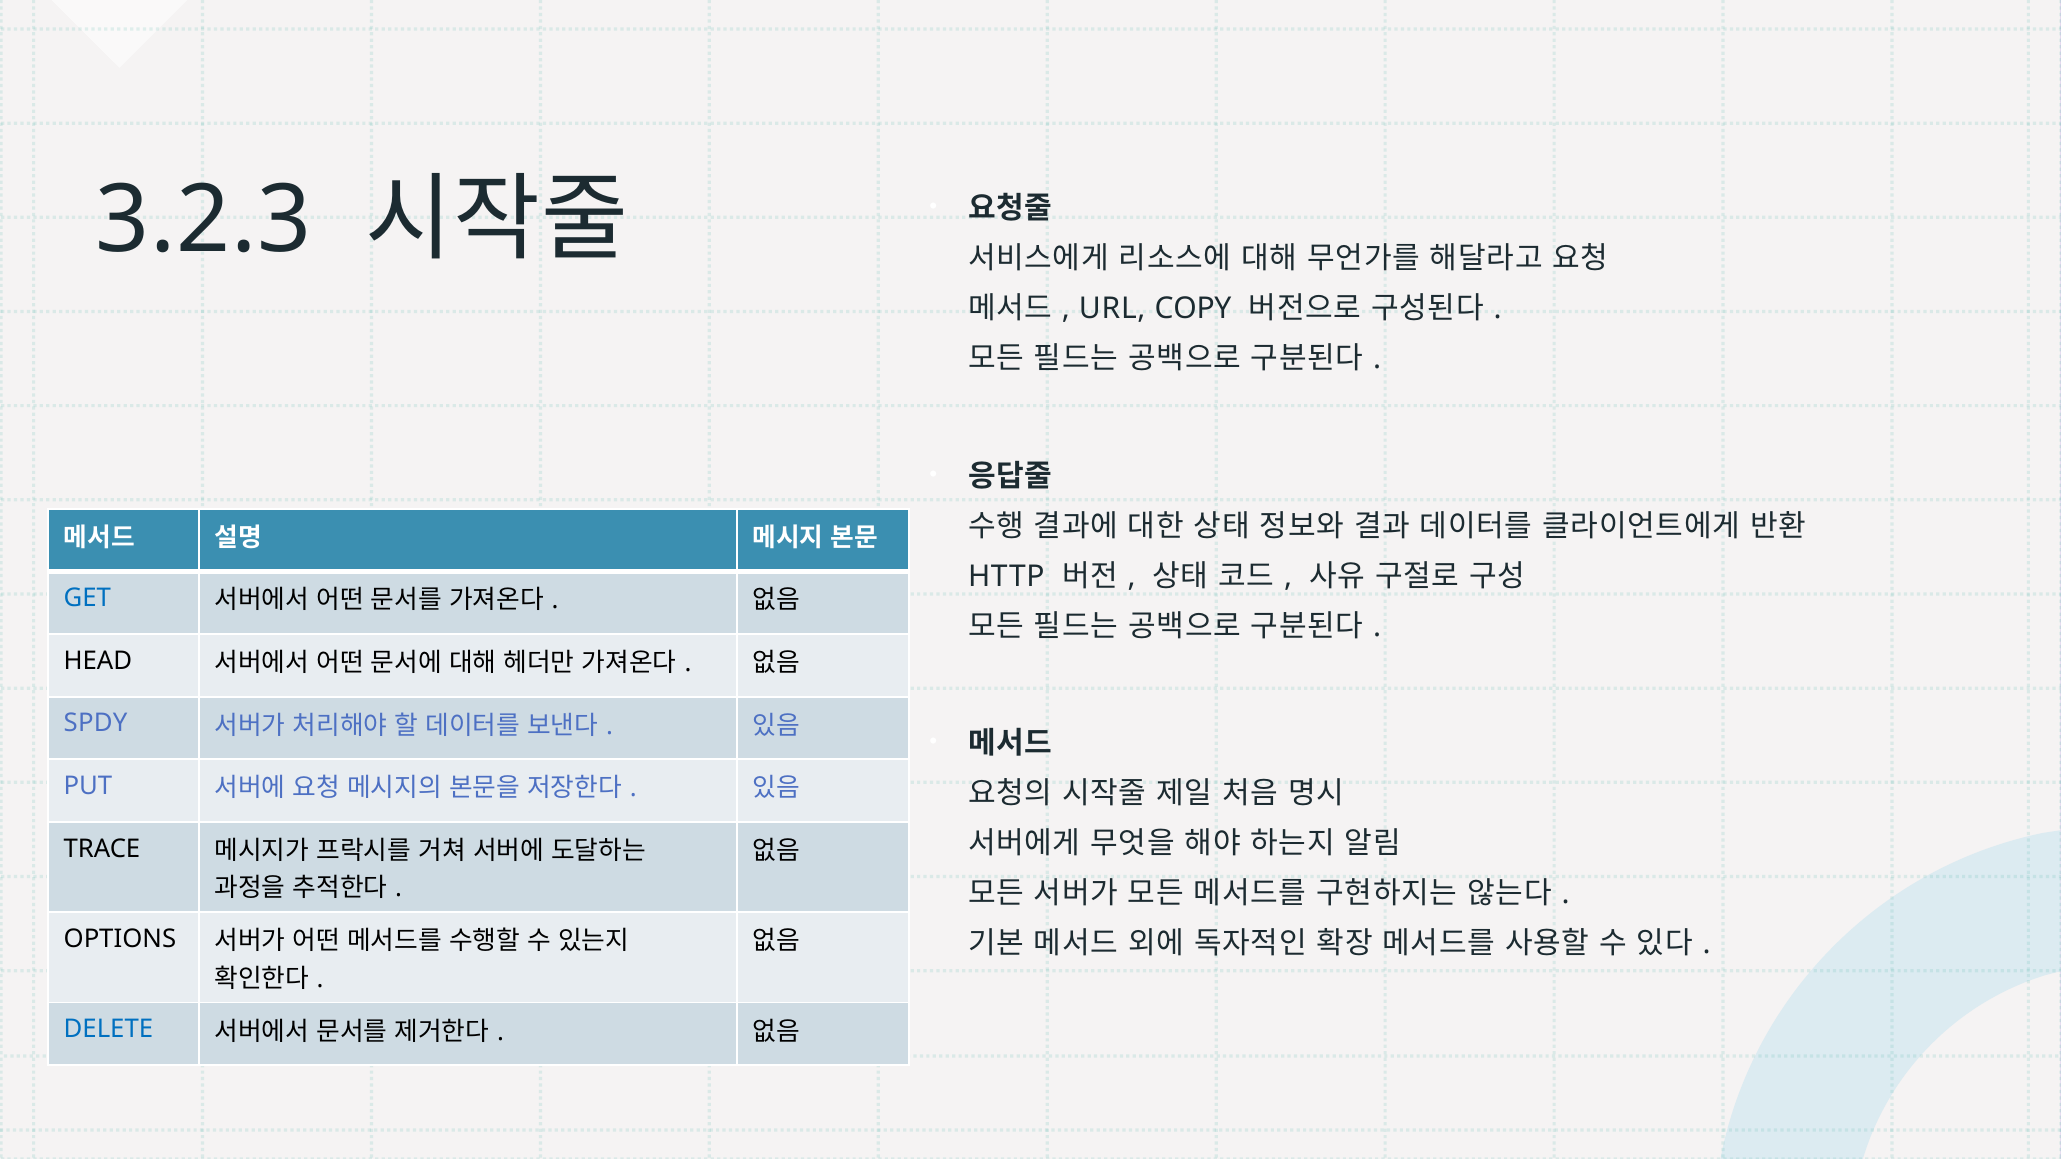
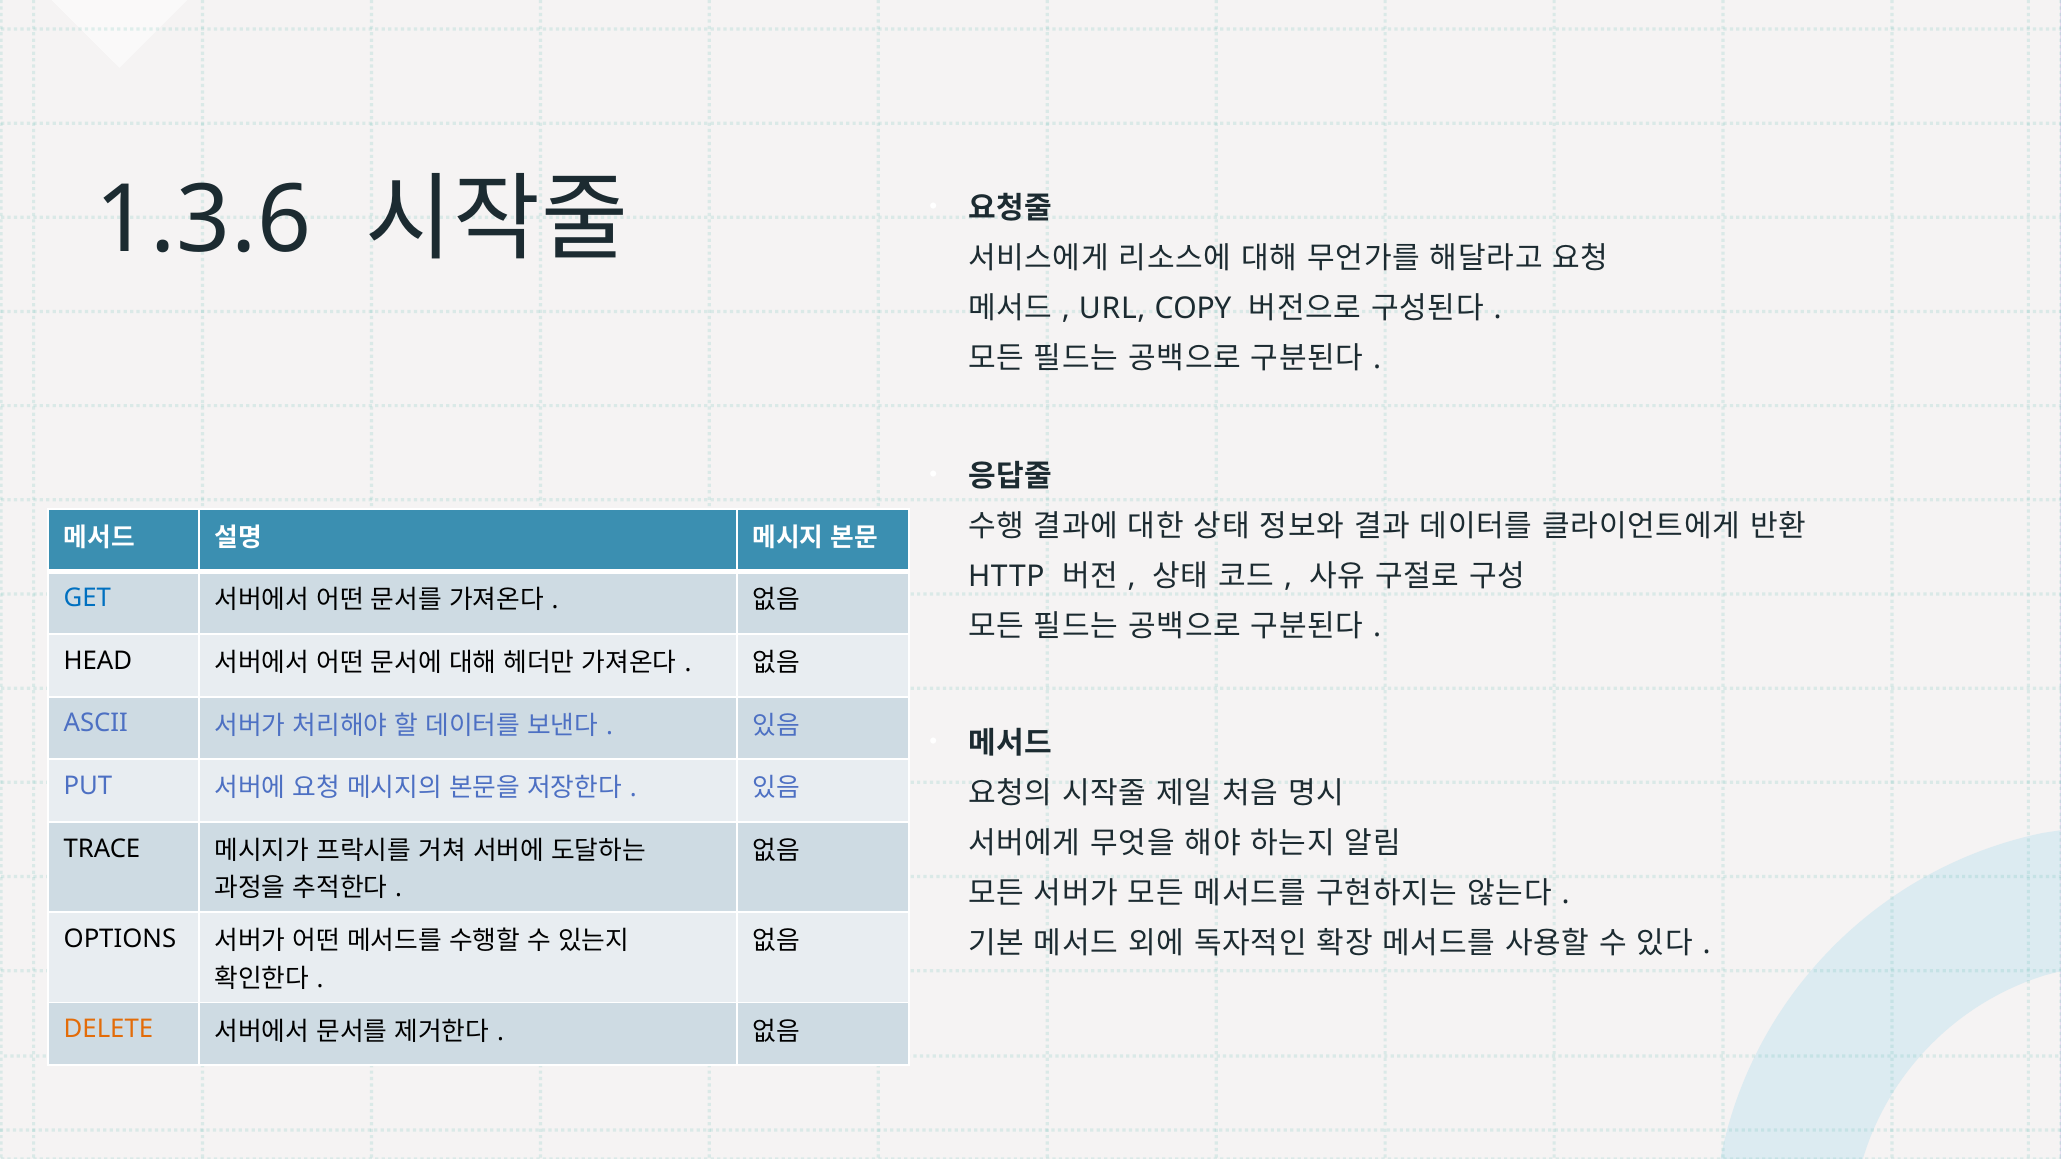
3.2.3: 3.2.3 -> 1.3.6 (204, 220)
SPDY: SPDY -> ASCII (96, 724)
DELETE colour: blue -> orange (108, 1030)
